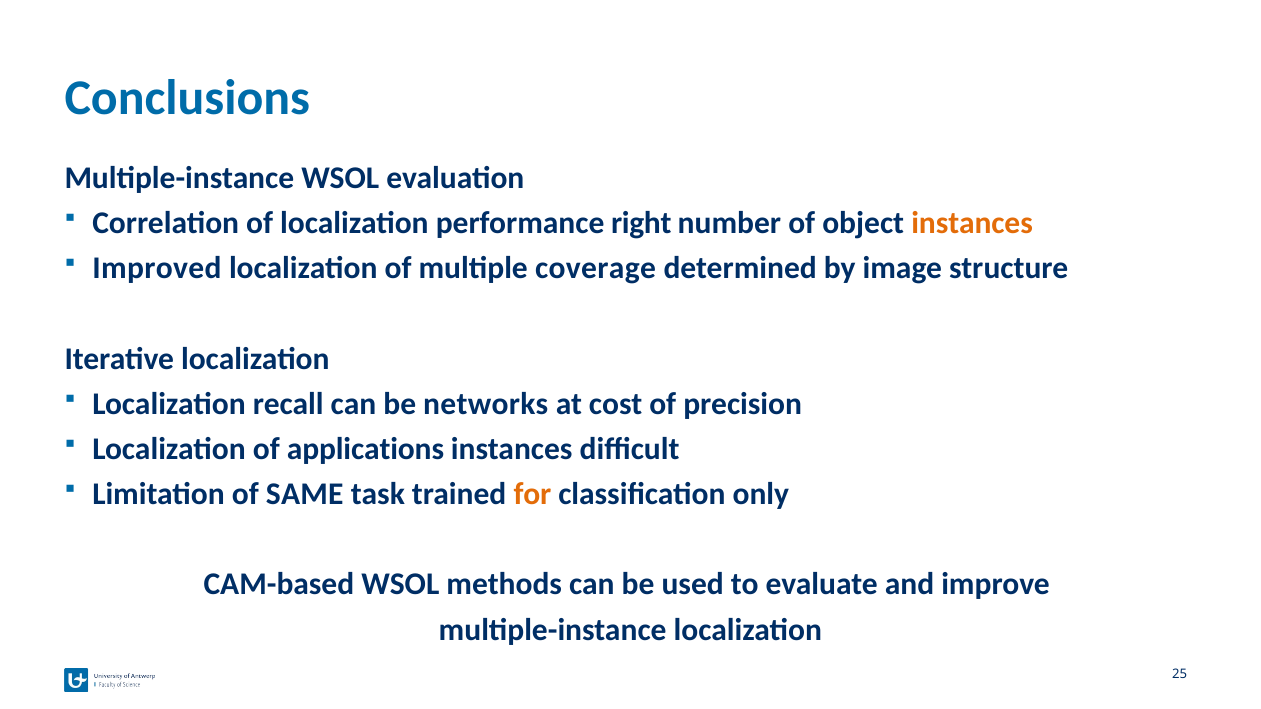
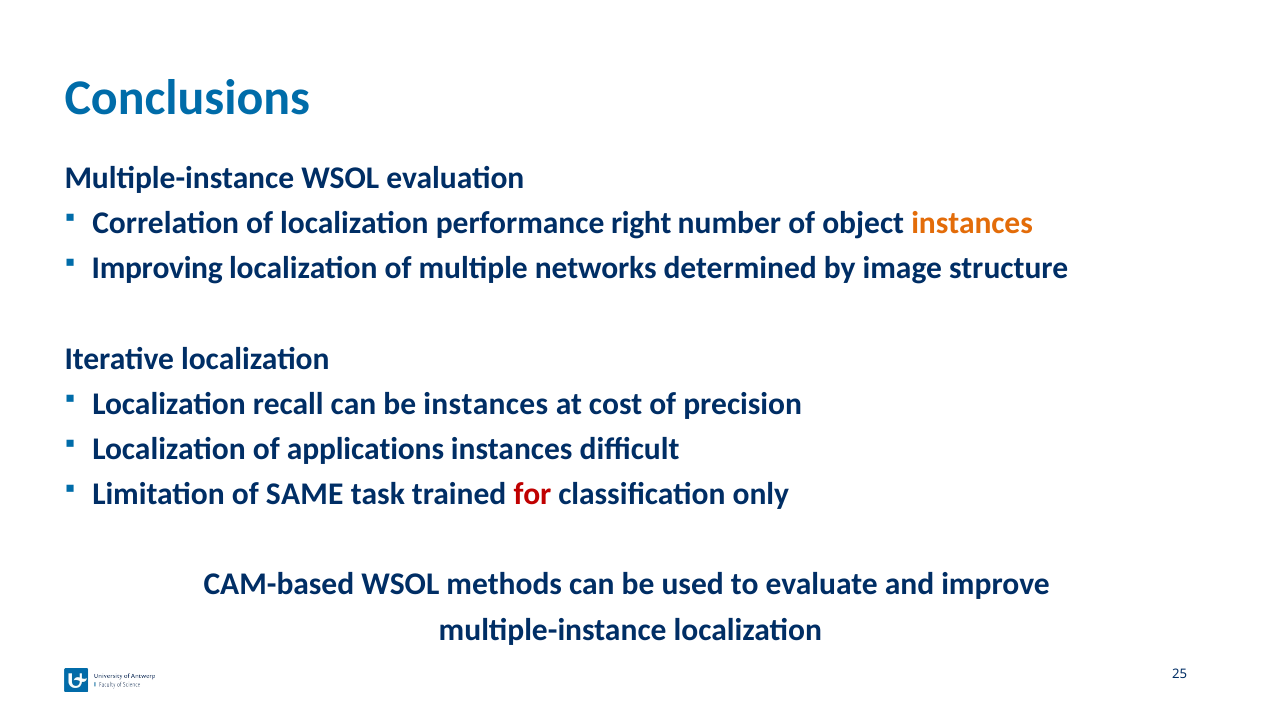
Improved: Improved -> Improving (157, 268)
coverage: coverage -> networks (596, 268)
be networks: networks -> instances (486, 404)
for colour: orange -> red (532, 494)
